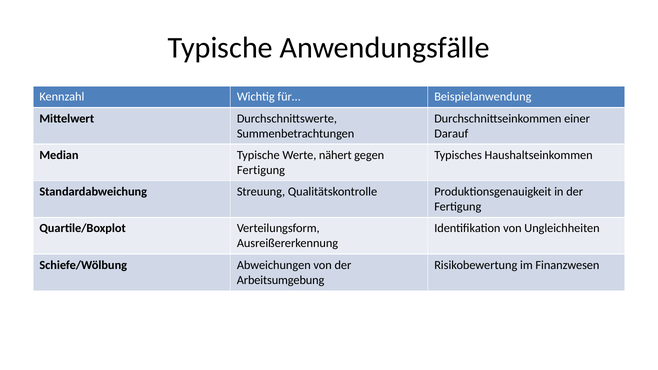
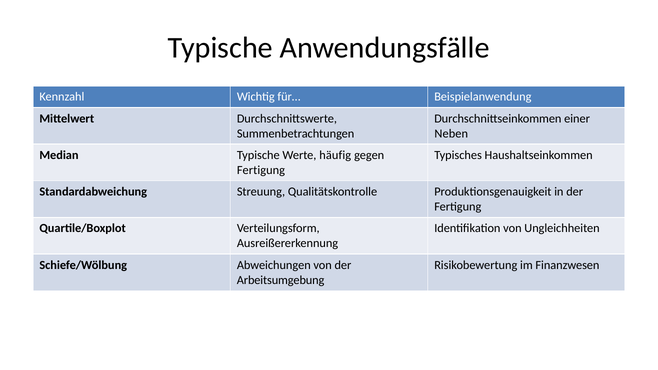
Darauf: Darauf -> Neben (451, 134)
nähert: nähert -> häufig (335, 155)
